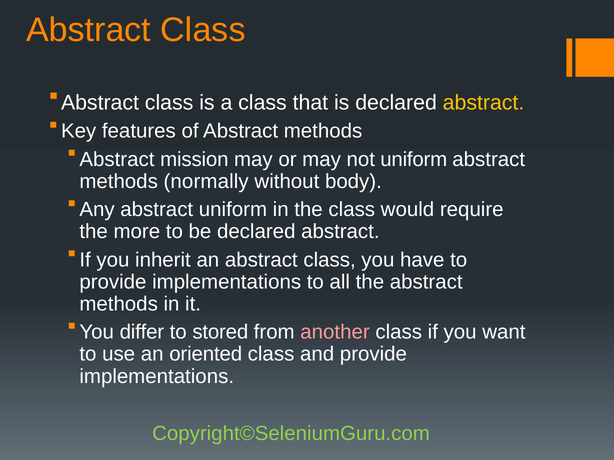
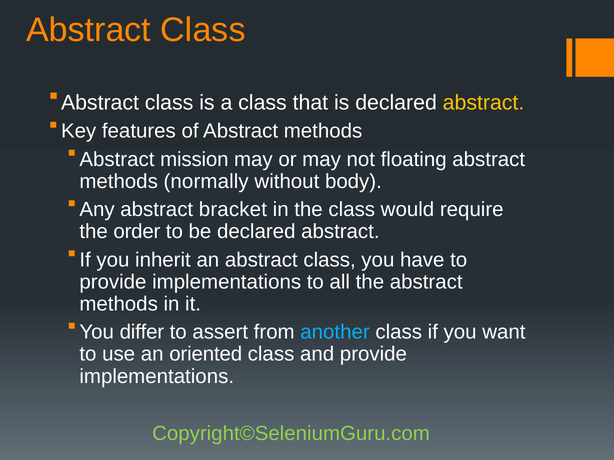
not uniform: uniform -> floating (414, 160)
abstract uniform: uniform -> bracket (233, 210)
more: more -> order (137, 232)
stored: stored -> assert (220, 333)
another colour: pink -> light blue (335, 333)
